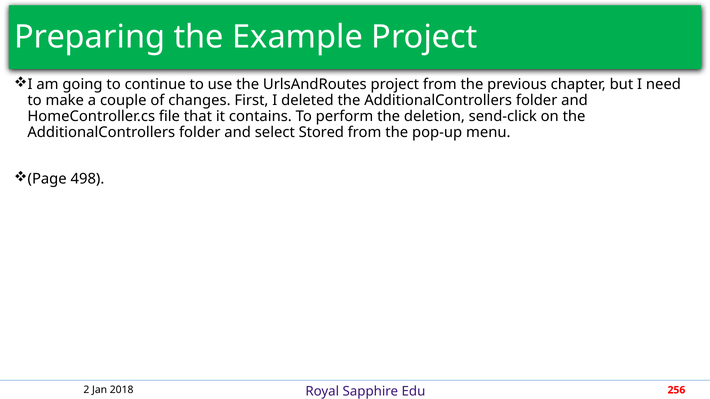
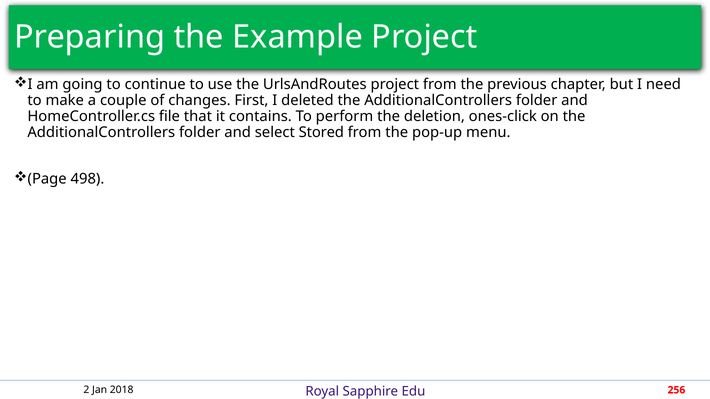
send-click: send-click -> ones-click (503, 116)
